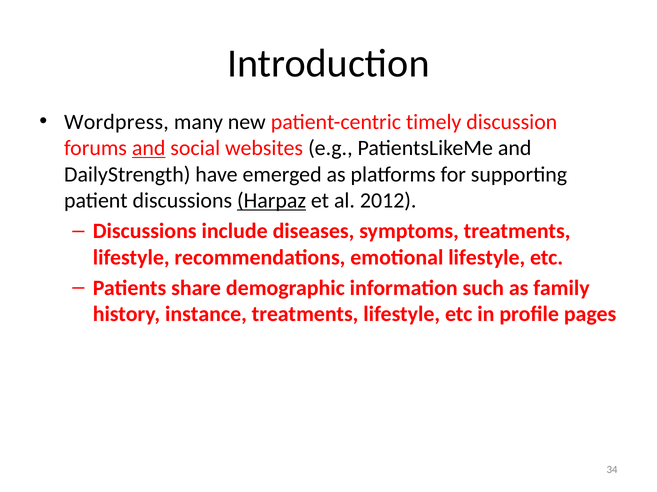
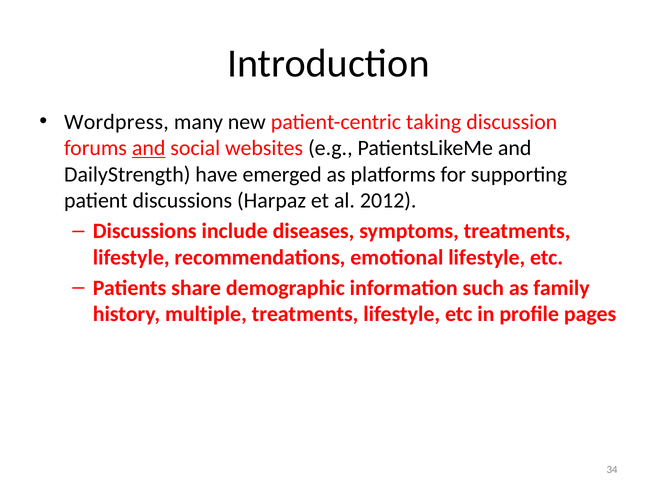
timely: timely -> taking (434, 122)
Harpaz underline: present -> none (272, 201)
instance: instance -> multiple (206, 315)
